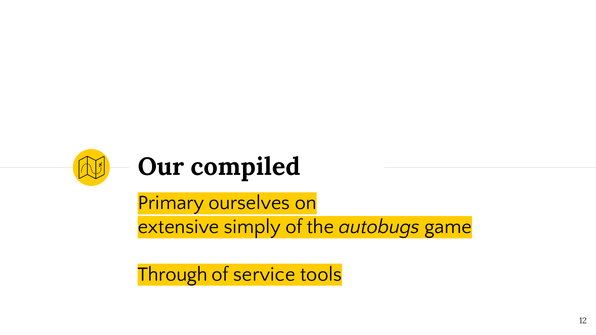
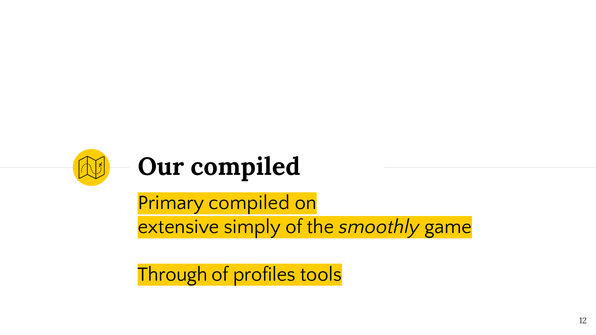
Primary ourselves: ourselves -> compiled (249, 203)
autobugs: autobugs -> smoothly (379, 227)
service: service -> profiles (264, 274)
